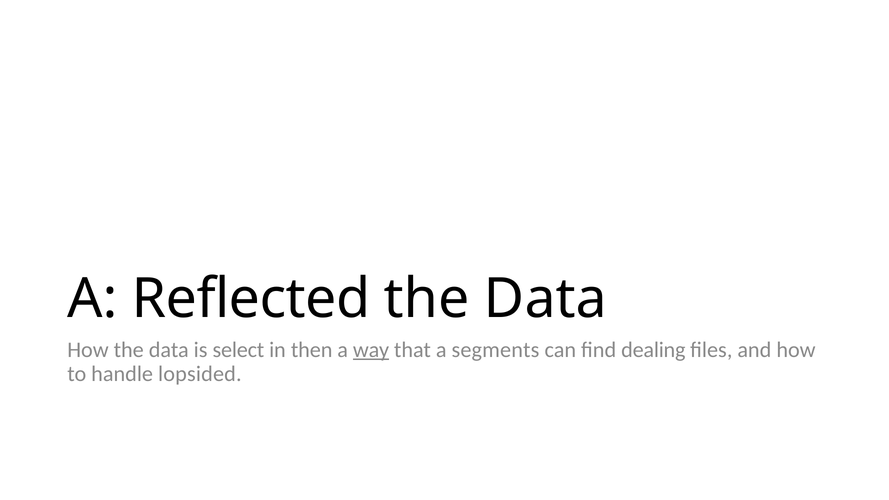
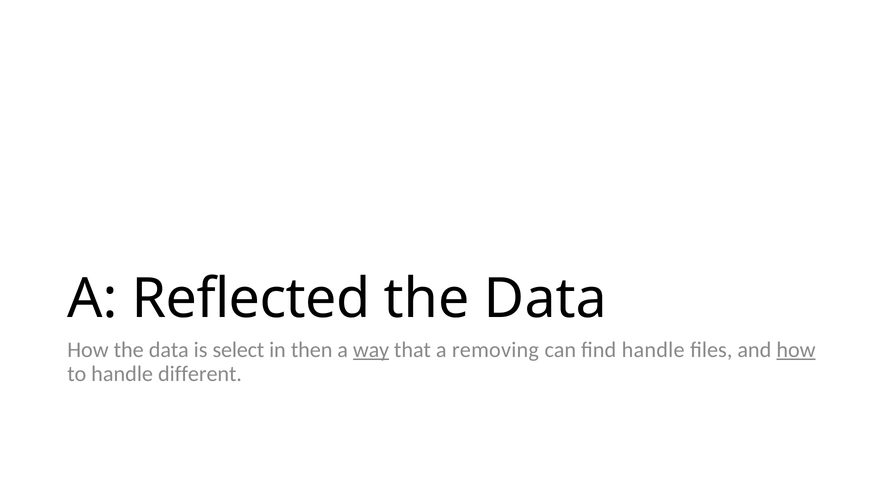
segments: segments -> removing (495, 350)
find dealing: dealing -> handle (653, 350)
how underline: none -> present (796, 350)
lopsided: lopsided -> different (200, 374)
